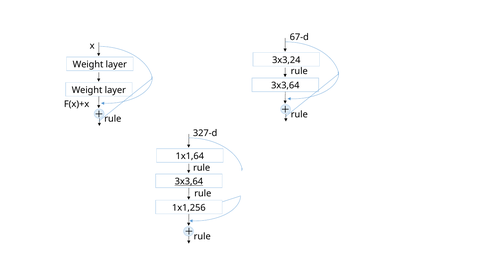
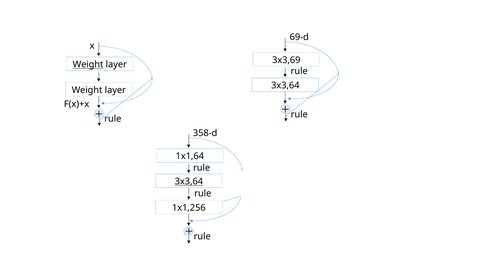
67-d: 67-d -> 69-d (299, 37)
3x3,24: 3x3,24 -> 3x3,69 (286, 60)
Weight underline: none -> present (88, 65)
327-d: 327-d -> 358-d (205, 133)
